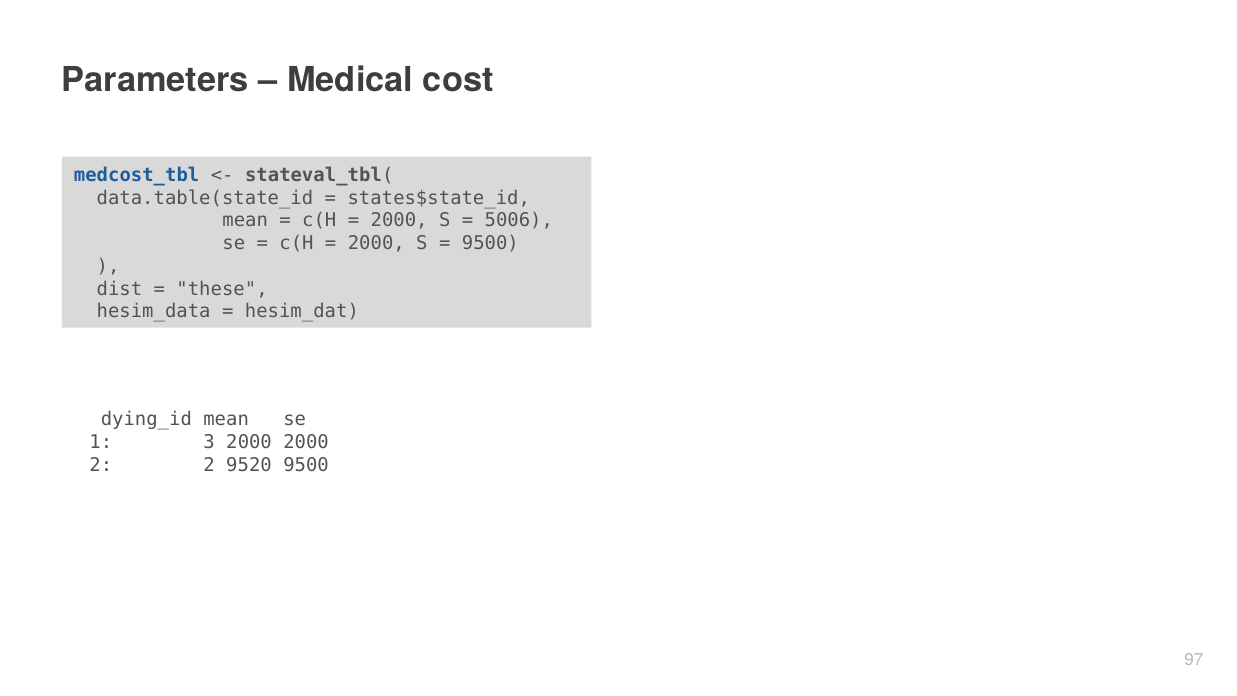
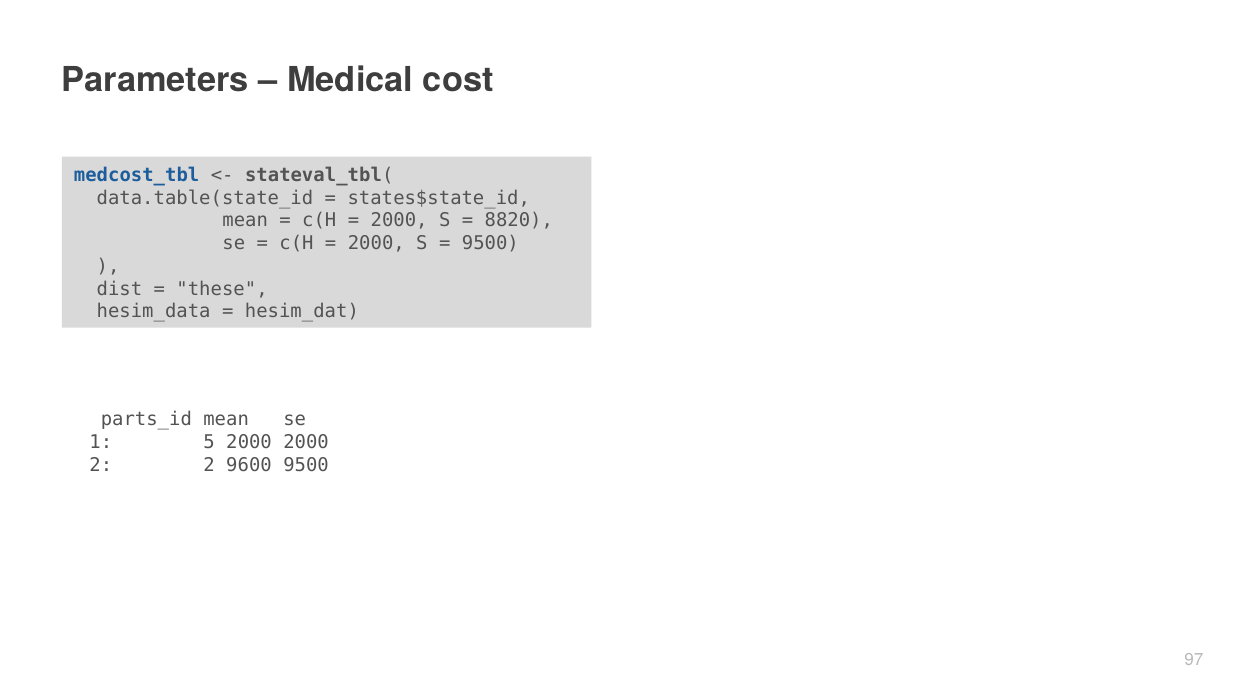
5006: 5006 -> 8820 (519, 221)
dying_id: dying_id -> parts_id (146, 420)
3: 3 -> 5 (209, 442)
9520: 9520 -> 9600 (249, 465)
